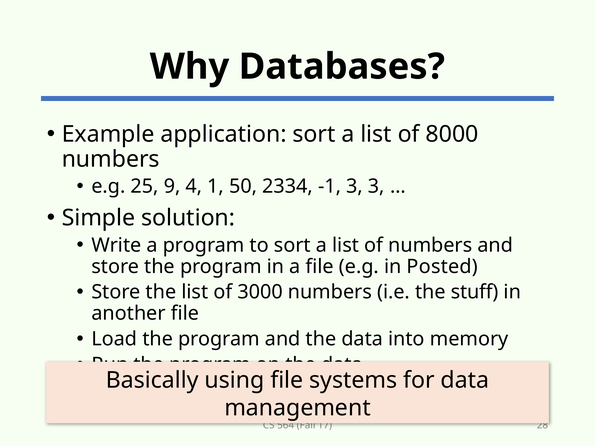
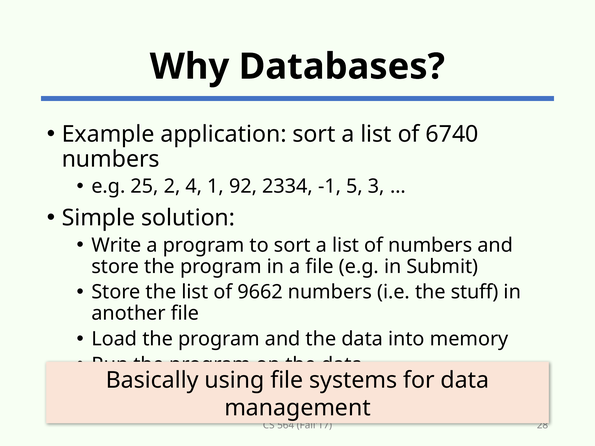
8000: 8000 -> 6740 (452, 134)
9: 9 -> 2 (172, 186)
50: 50 -> 92 (243, 186)
-1 3: 3 -> 5 (355, 186)
Posted: Posted -> Submit (442, 267)
3000: 3000 -> 9662 (260, 292)
